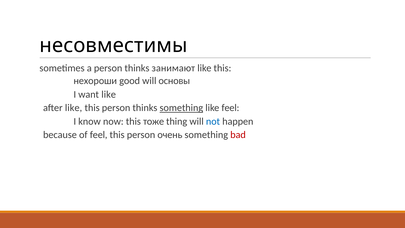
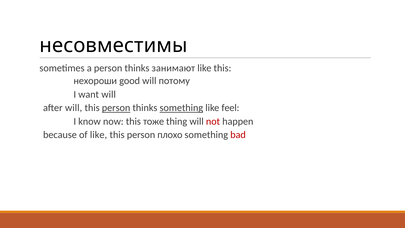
основы: основы -> потому (174, 81)
want like: like -> will (109, 94)
after like: like -> will (74, 108)
person underline: none -> present (116, 108)
not colour: blue -> red (213, 121)
of feel: feel -> like (99, 135)
очень: очень -> плохо (170, 135)
